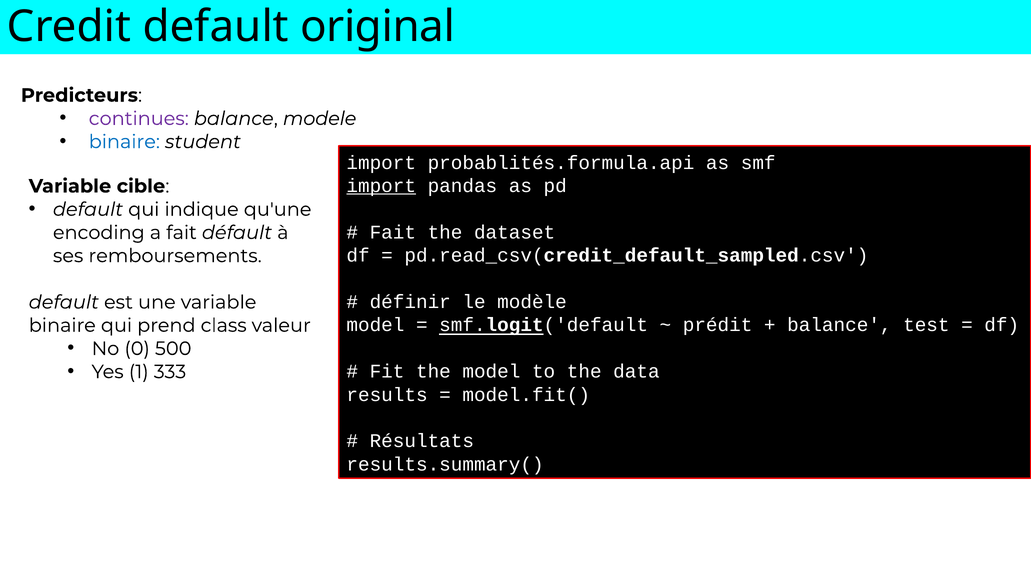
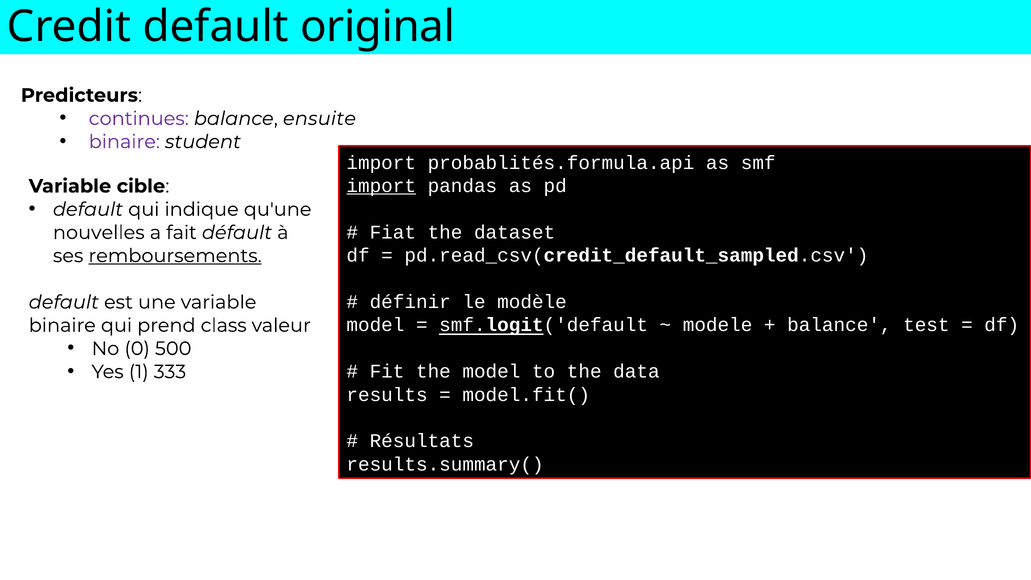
modele: modele -> ensuite (319, 119)
binaire colour: blue -> purple (124, 142)
Fait: Fait -> Fiat (393, 232)
encoding: encoding -> nouvelles (99, 233)
remboursements underline: none -> present (175, 256)
prédit: prédit -> modele (718, 325)
